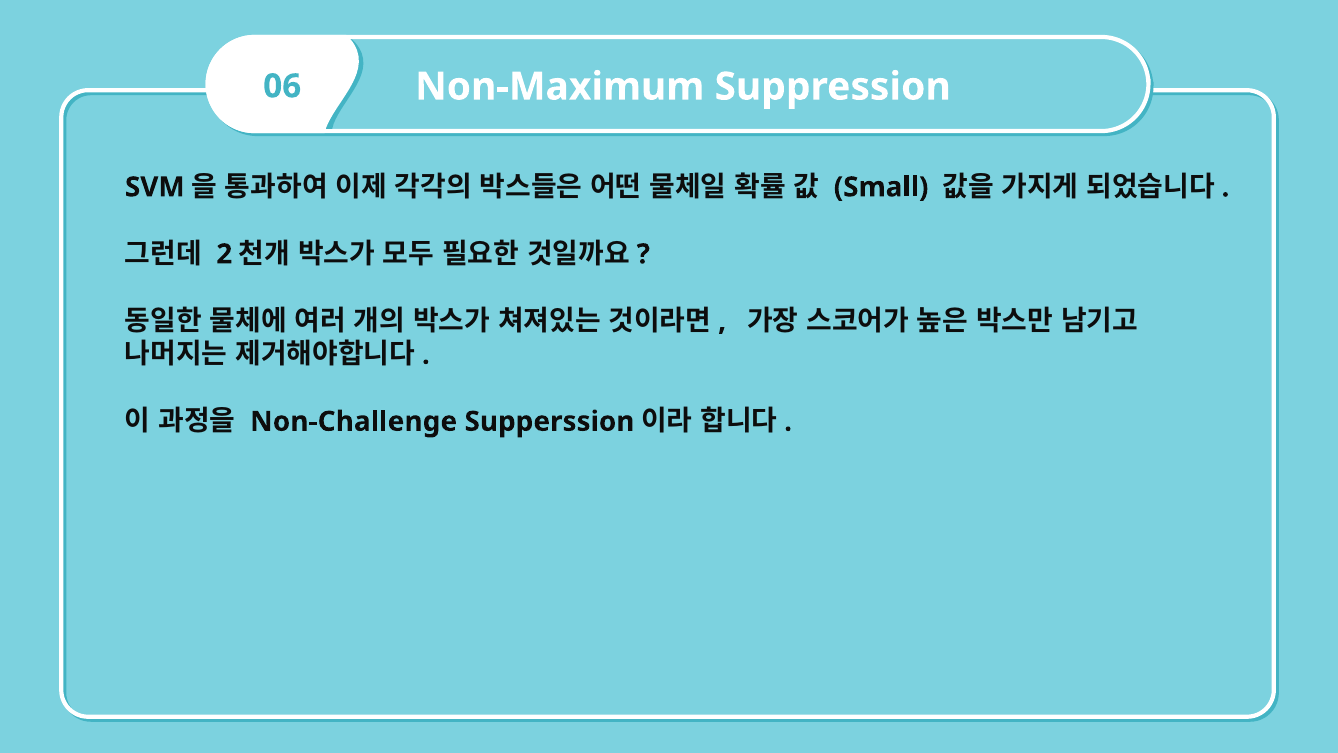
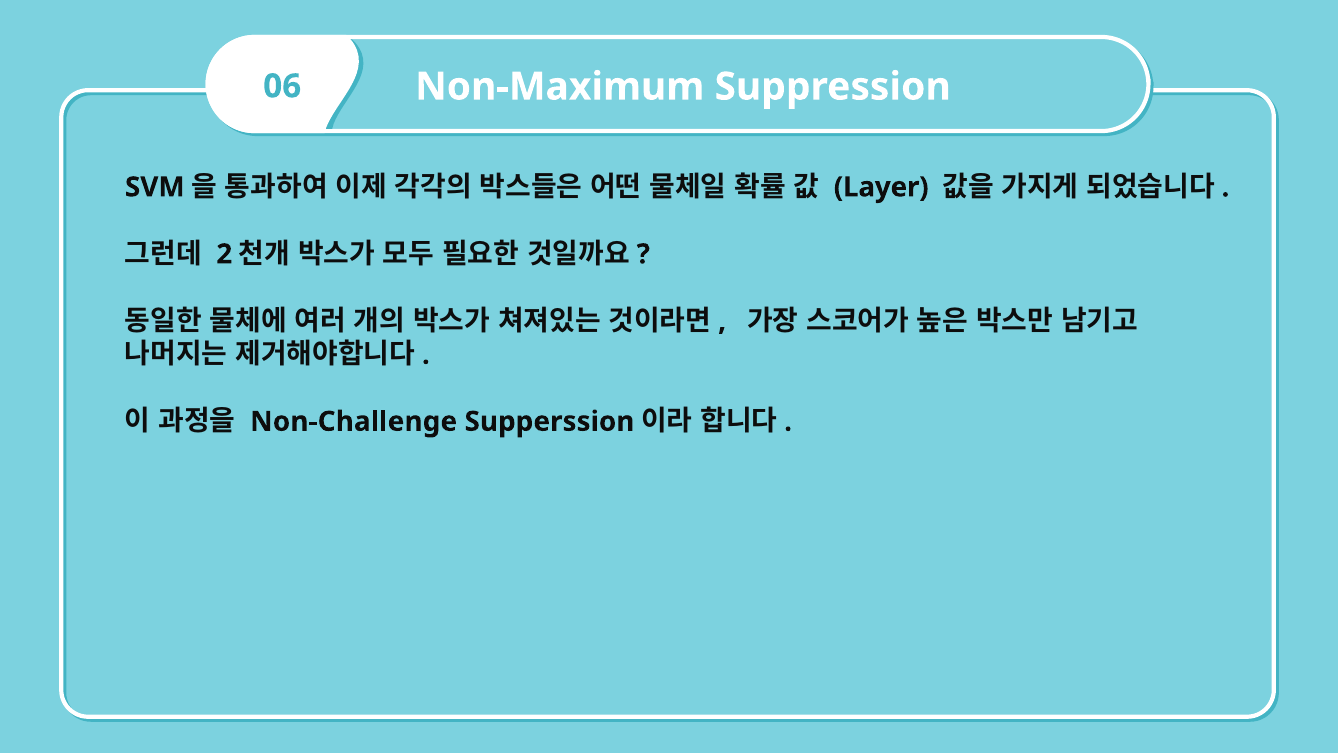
Small: Small -> Layer (881, 187)
